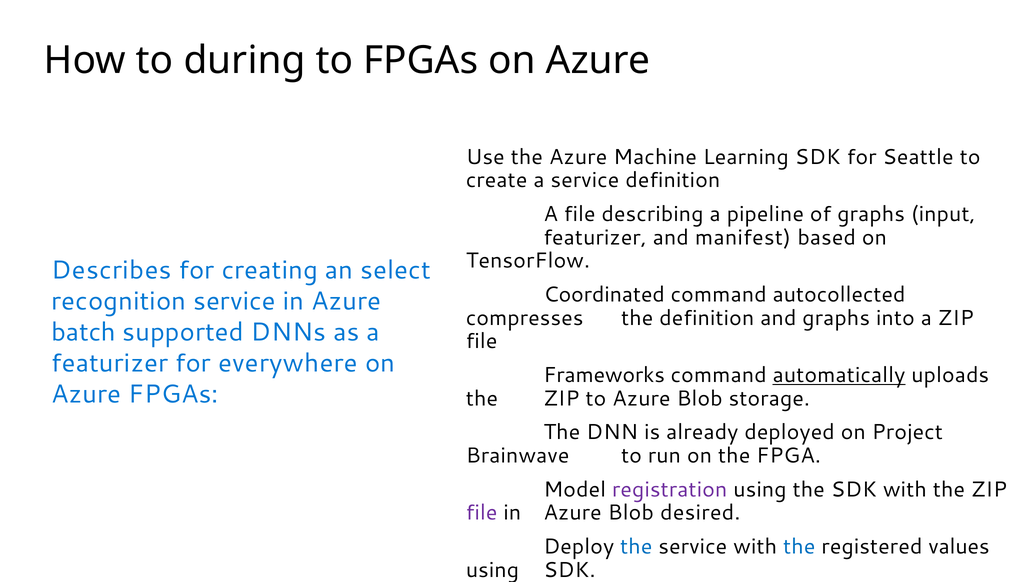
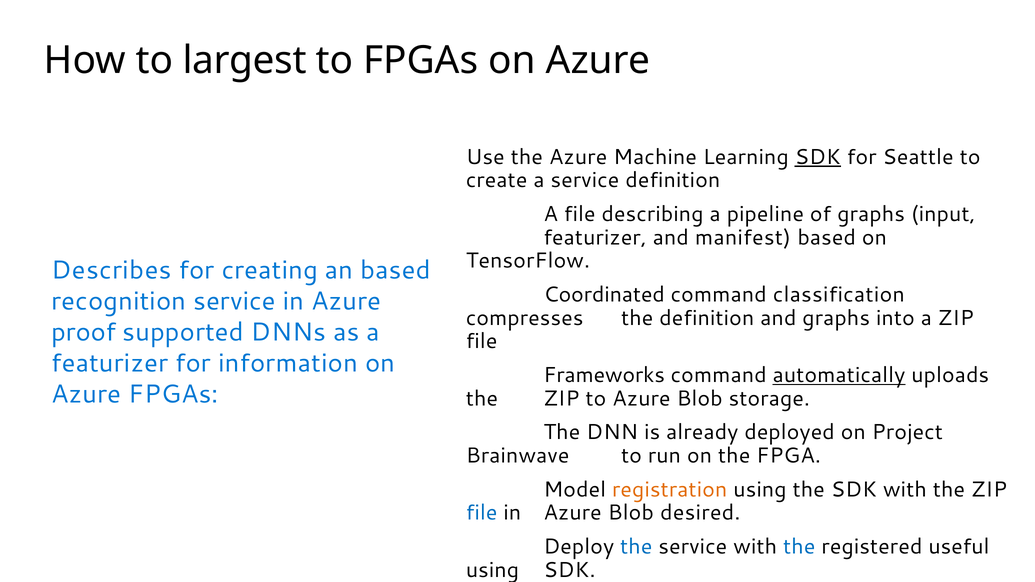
during: during -> largest (245, 60)
SDK underline: none -> present (818, 157)
an select: select -> based (396, 270)
autocollected: autocollected -> classification (839, 295)
batch: batch -> proof (84, 332)
everywhere: everywhere -> information (288, 364)
registration colour: purple -> orange (670, 490)
file colour: purple -> blue (482, 513)
values: values -> useful (959, 547)
